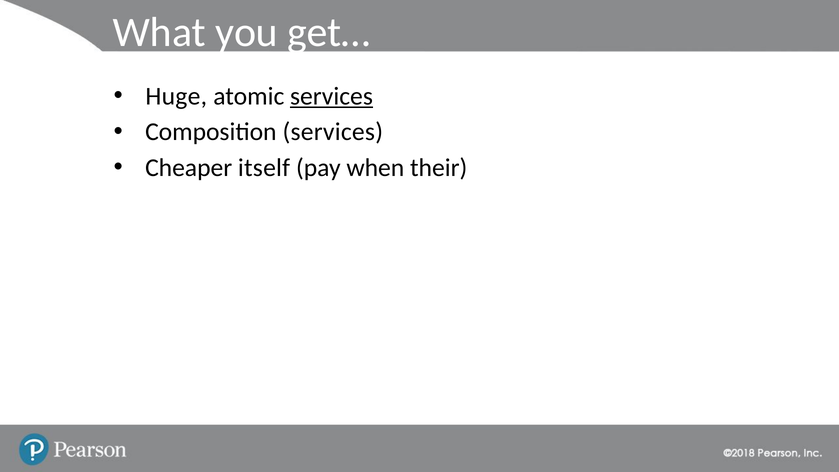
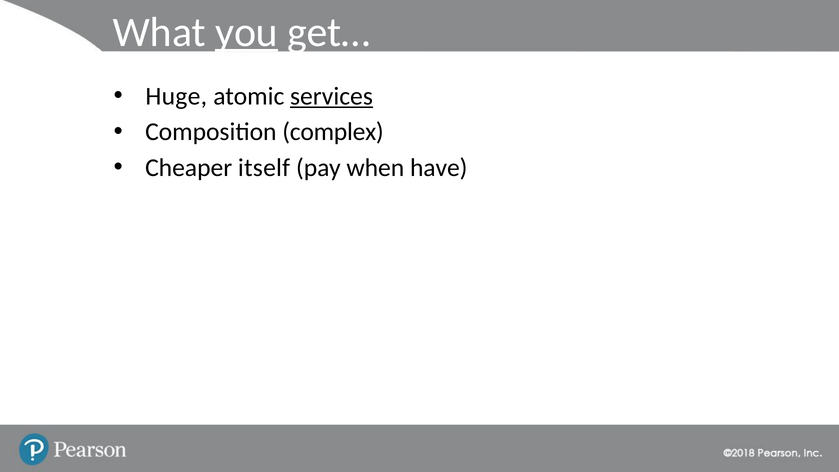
you underline: none -> present (247, 32)
Composition services: services -> complex (333, 132)
their: their -> have (439, 168)
